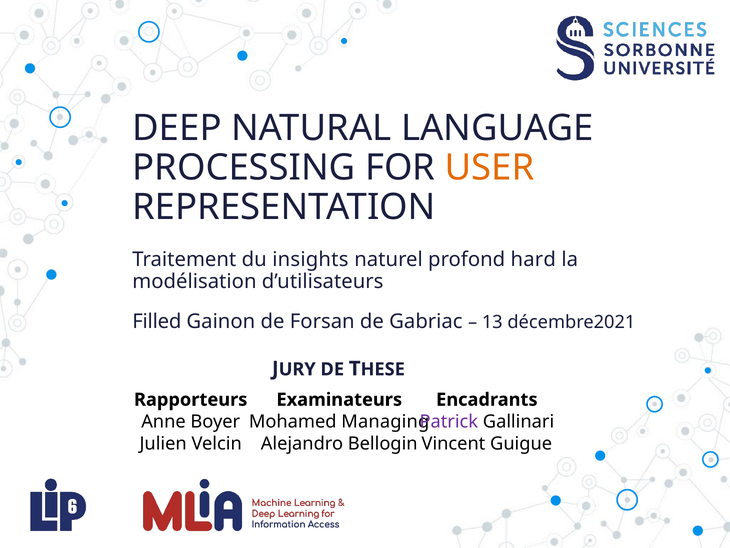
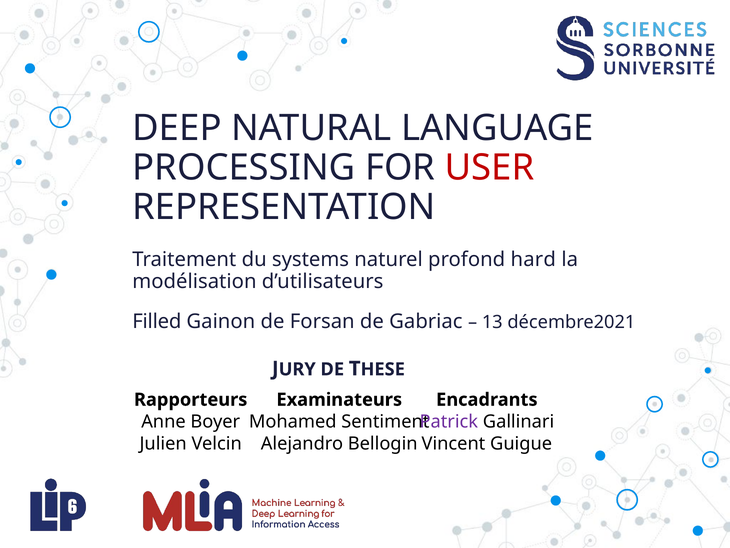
USER colour: orange -> red (489, 168)
insights: insights -> systems (310, 259)
Managing: Managing -> Sentiment (385, 421)
